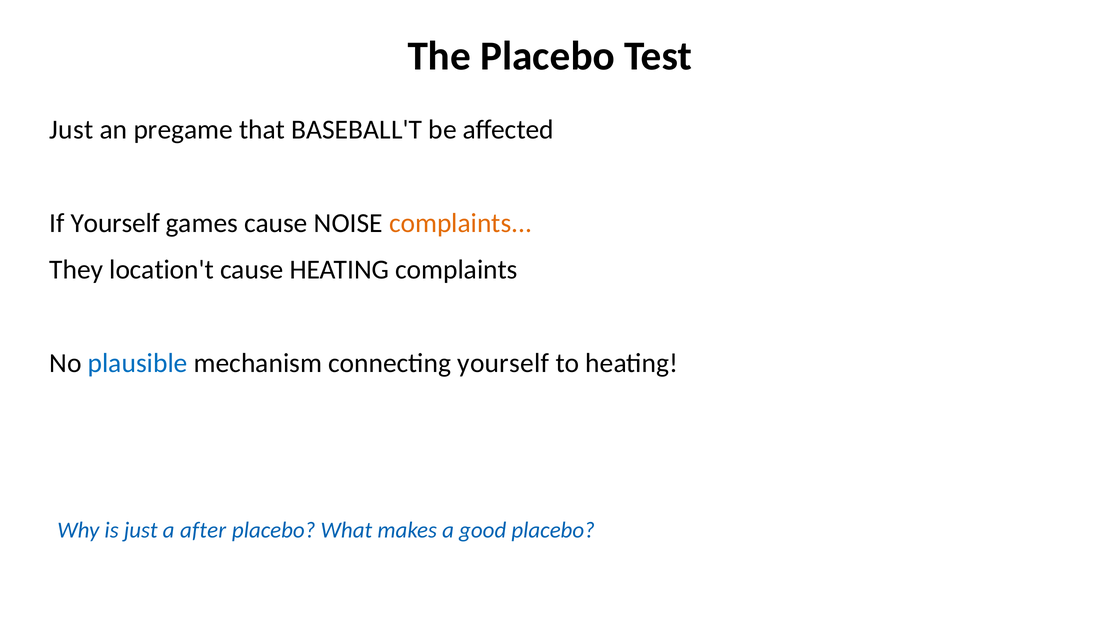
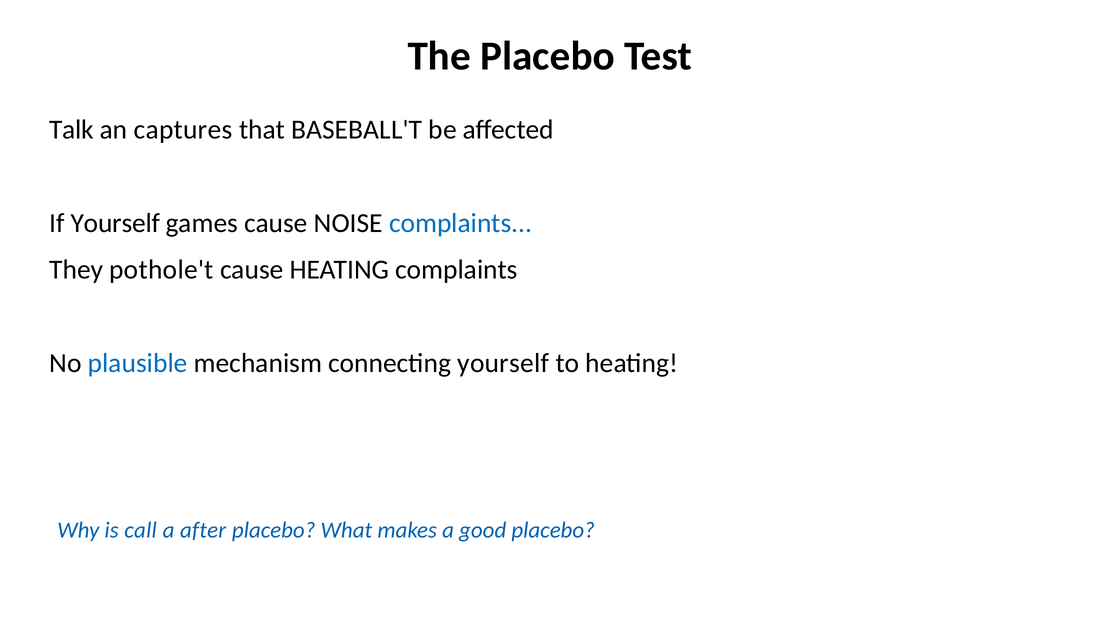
Just: Just -> Talk (72, 130)
pregame: pregame -> captures (183, 130)
complaints colour: orange -> blue (461, 223)
location't: location't -> pothole't (161, 270)
is just: just -> call (141, 531)
